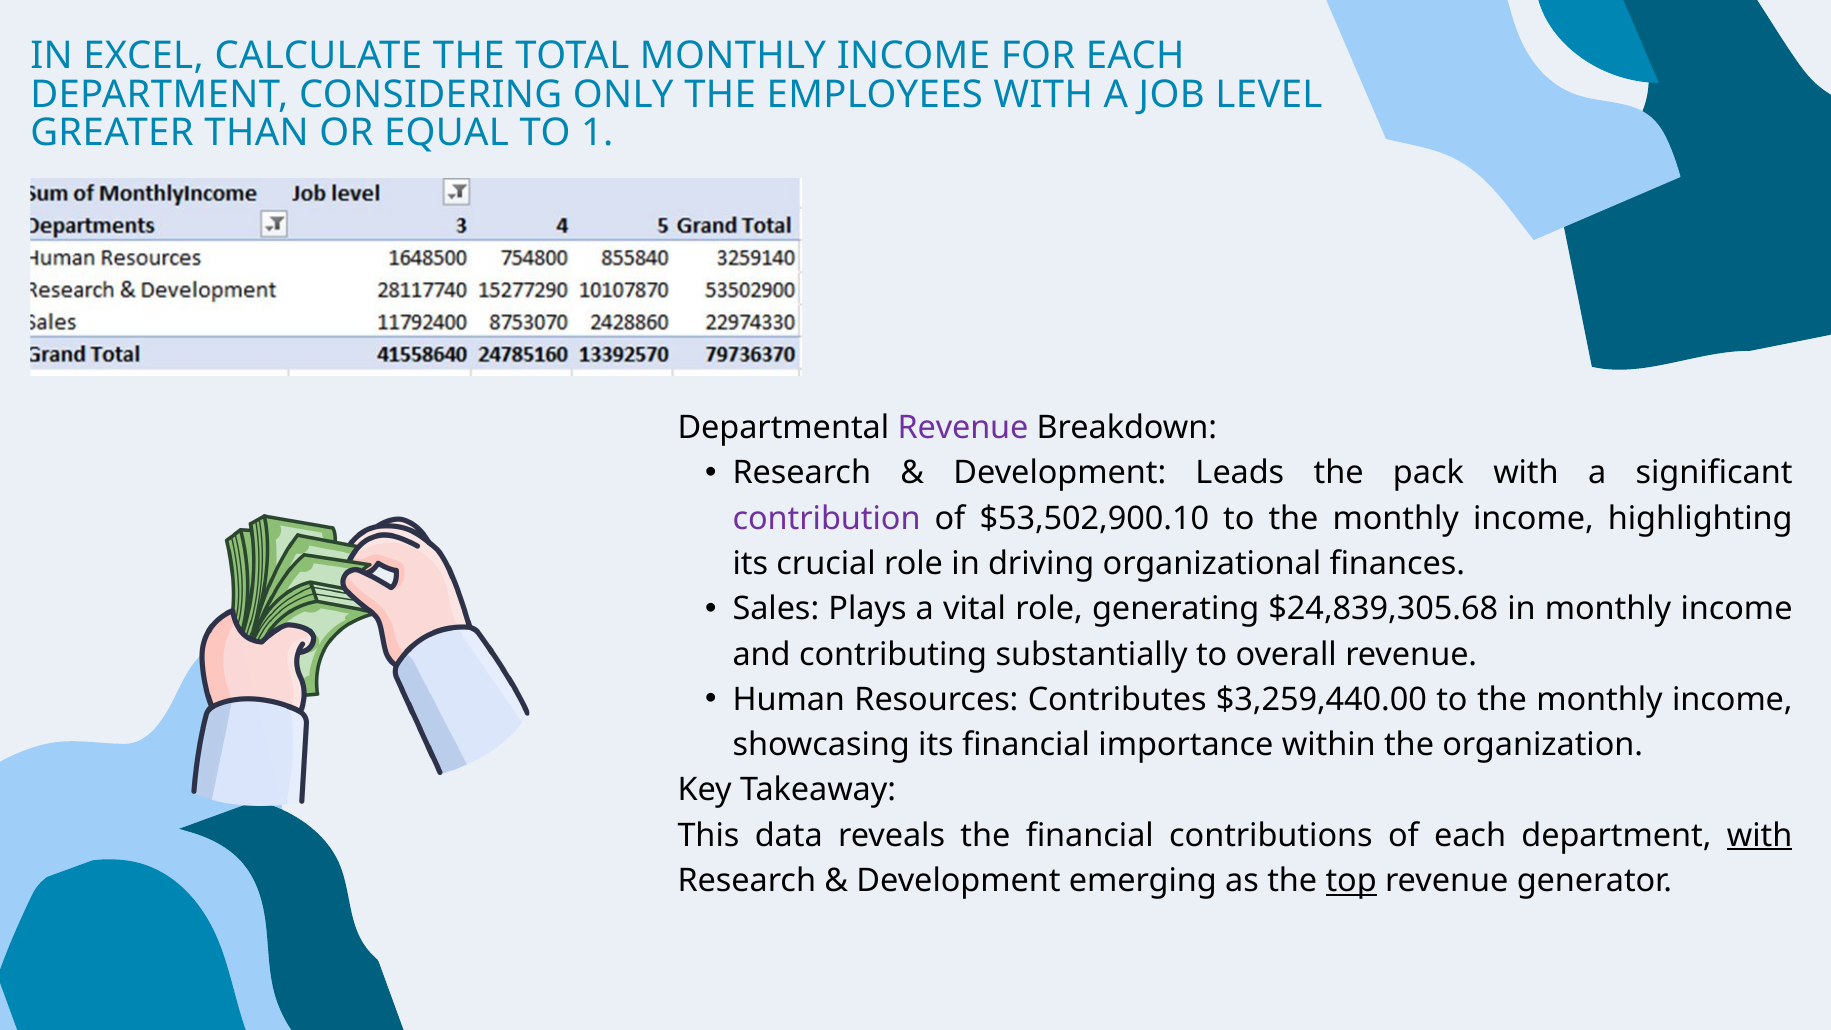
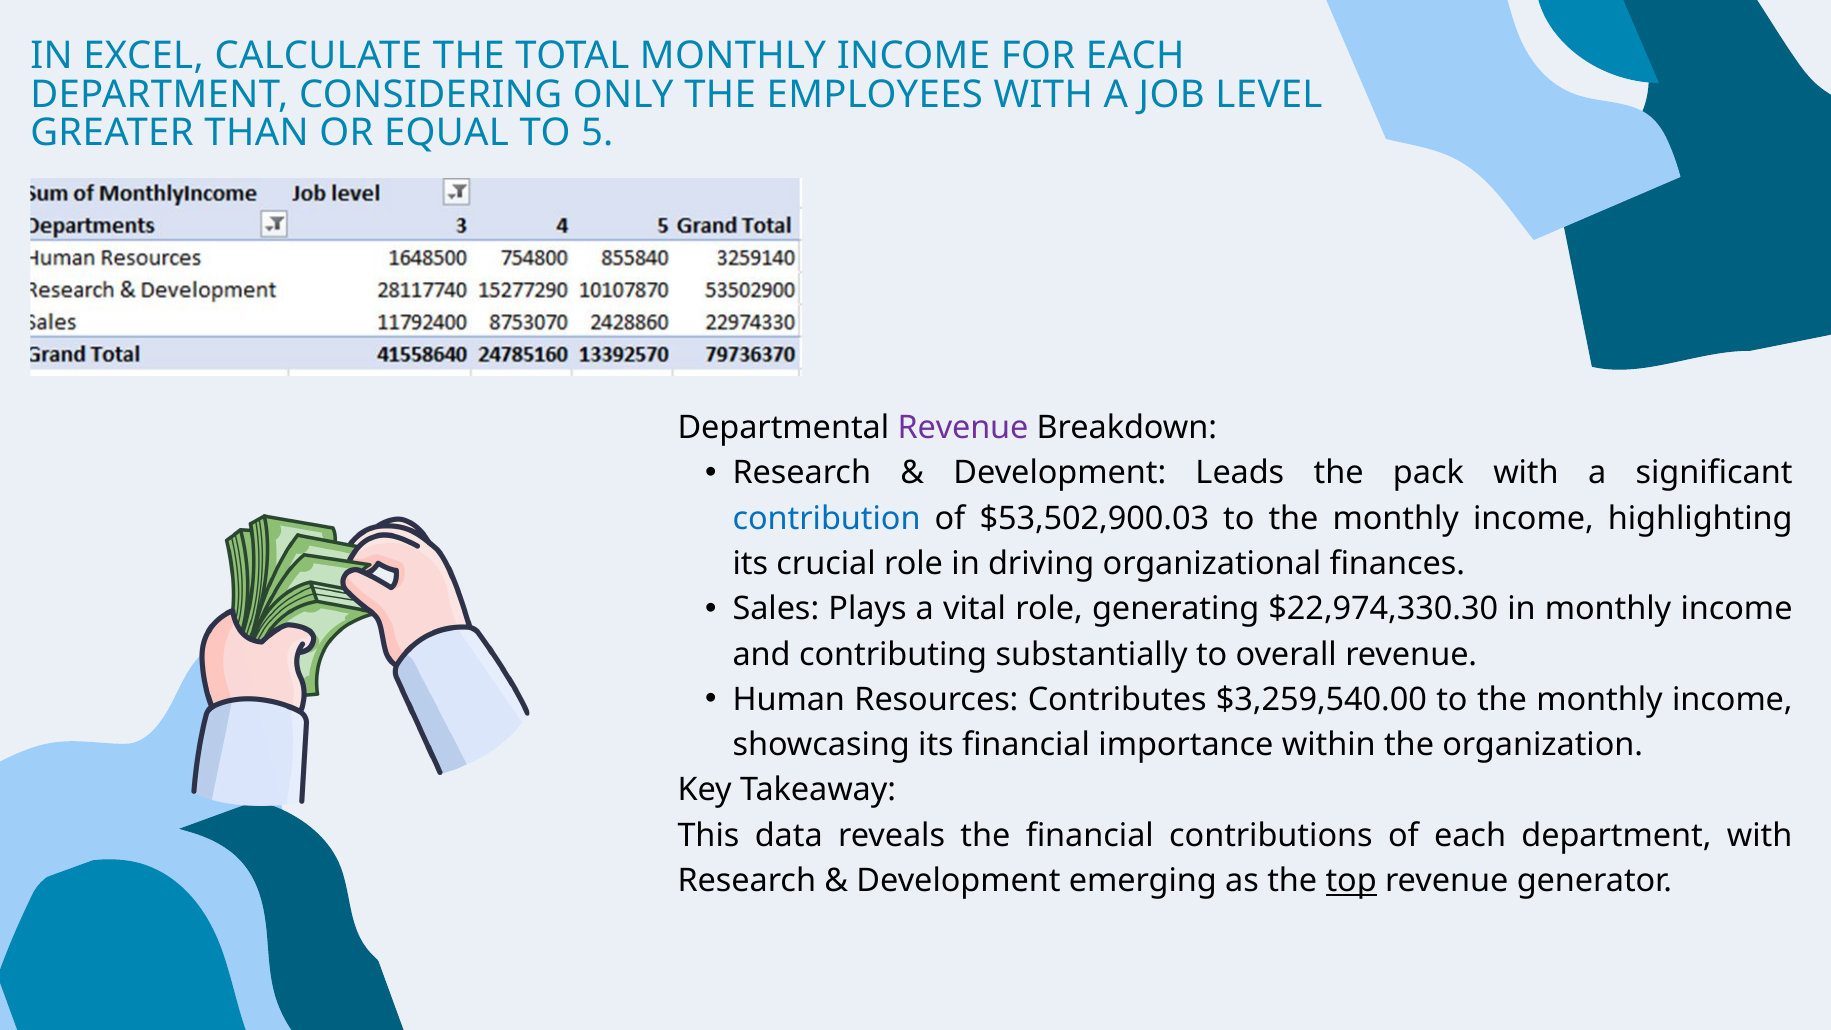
1: 1 -> 5 (597, 133)
contribution colour: purple -> blue (827, 518)
$53,502,900.10: $53,502,900.10 -> $53,502,900.03 (1094, 518)
$24,839,305.68: $24,839,305.68 -> $22,974,330.30 (1383, 609)
$3,259,440.00: $3,259,440.00 -> $3,259,540.00 (1321, 700)
with underline: present -> none (1760, 835)
